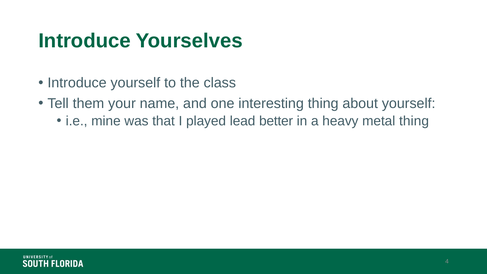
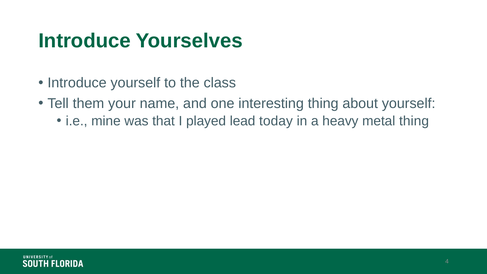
better: better -> today (276, 121)
